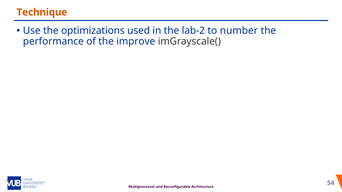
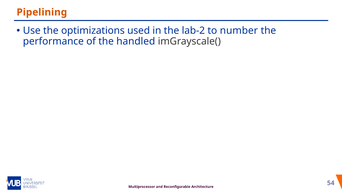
Technique: Technique -> Pipelining (42, 12)
improve: improve -> handled (136, 41)
